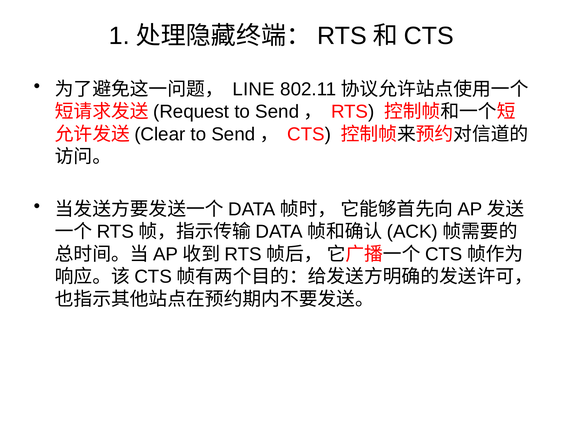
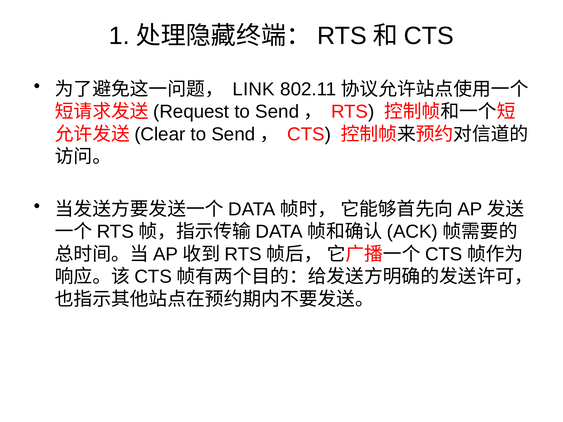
LINE: LINE -> LINK (254, 89)
